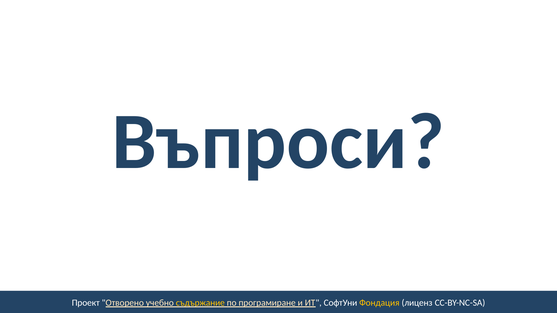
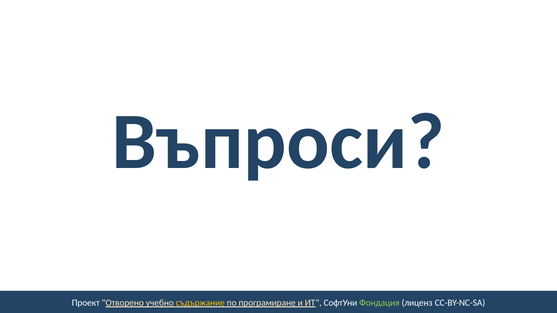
Фондация colour: yellow -> light green (379, 303)
